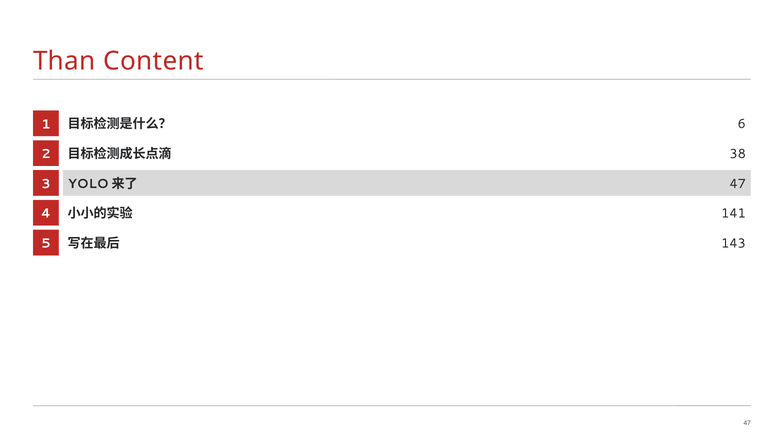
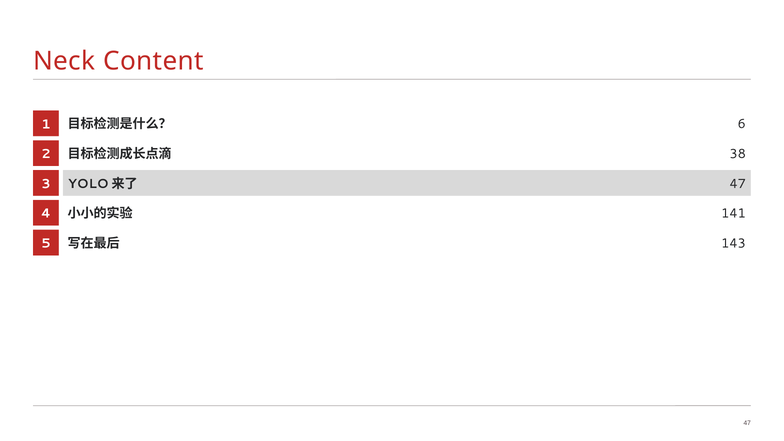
Than: Than -> Neck (64, 61)
